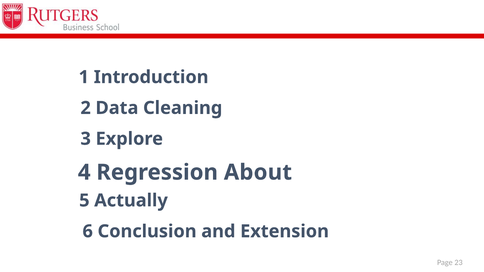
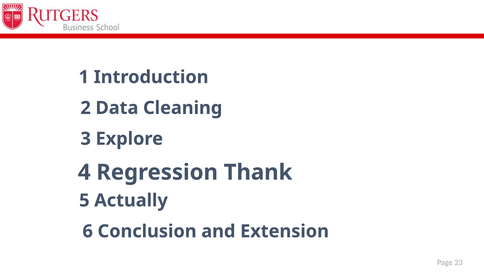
About: About -> Thank (258, 172)
